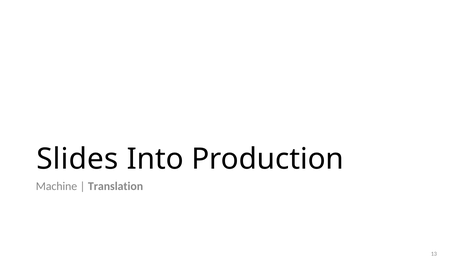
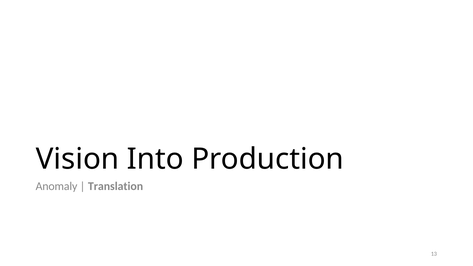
Slides: Slides -> Vision (77, 159)
Machine: Machine -> Anomaly (57, 186)
